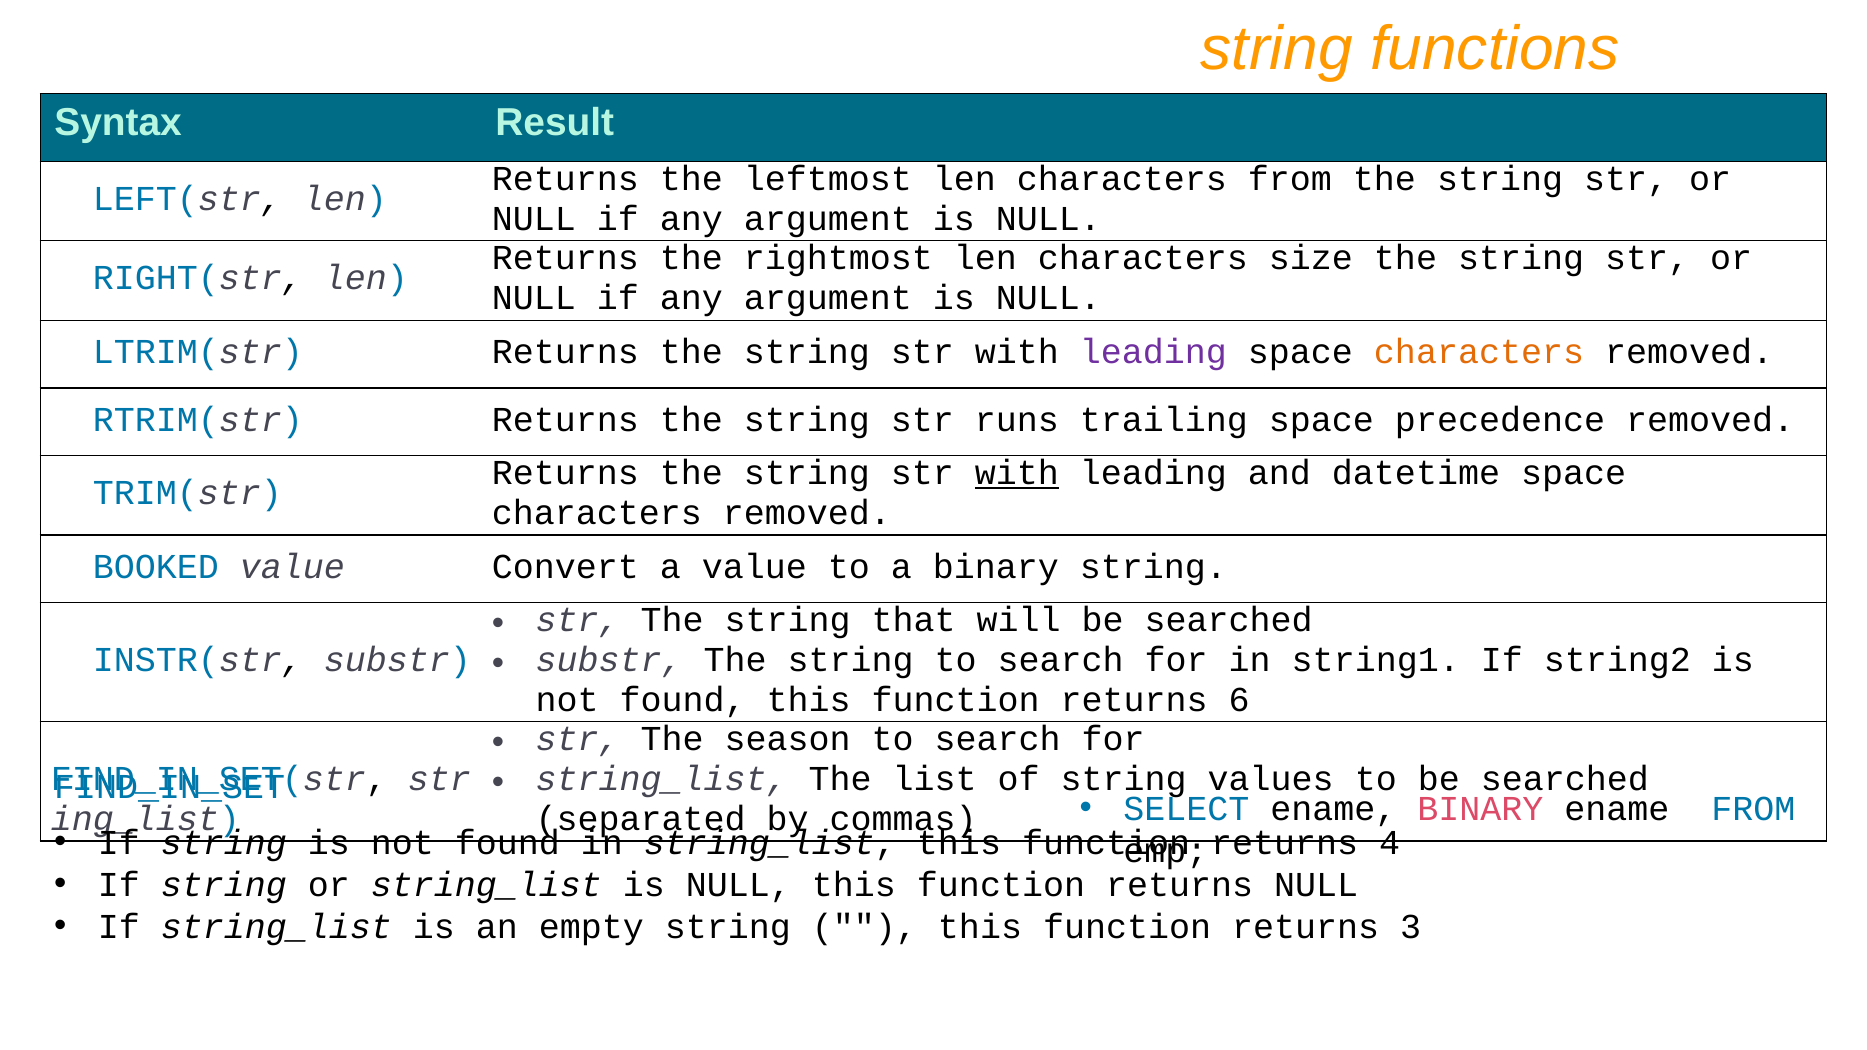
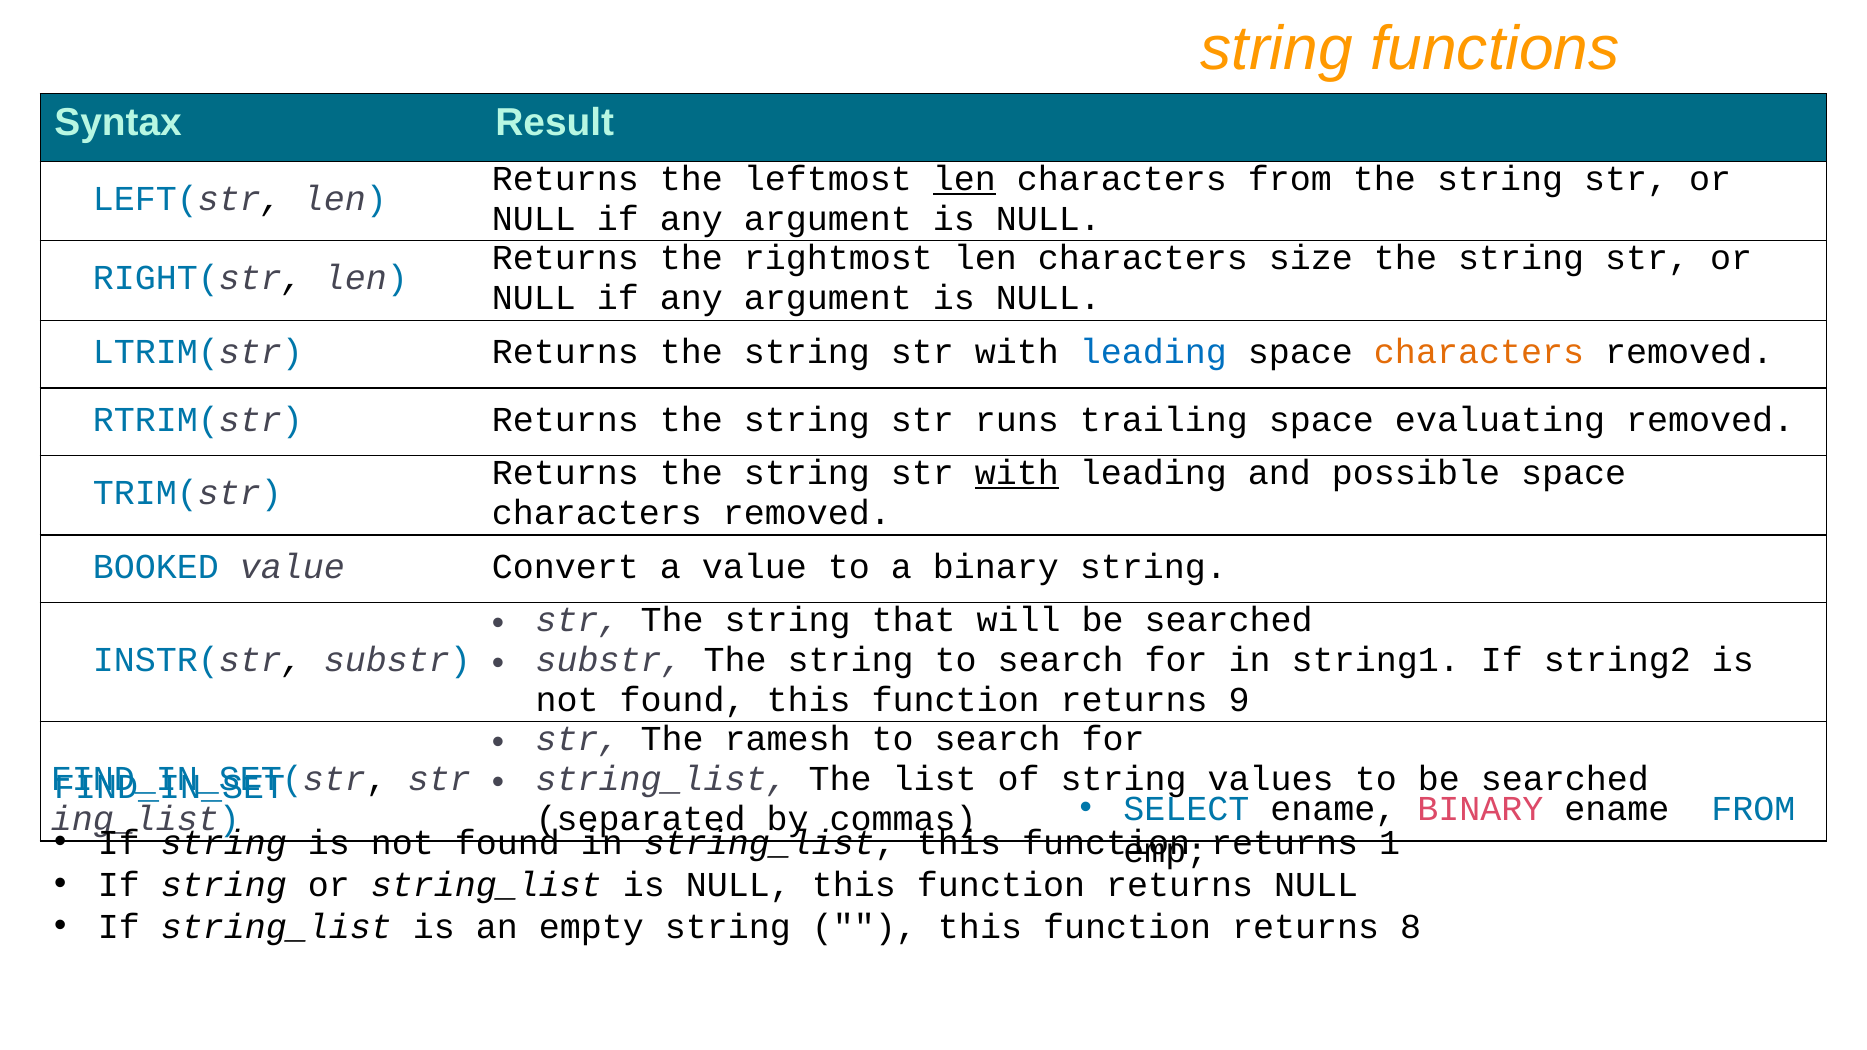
len underline: none -> present (964, 179)
leading colour: purple -> blue (1153, 352)
precedence: precedence -> evaluating (1500, 420)
datetime: datetime -> possible (1416, 473)
6: 6 -> 9 (1239, 700)
season: season -> ramesh (788, 740)
4: 4 -> 1 (1390, 843)
3: 3 -> 8 (1411, 927)
